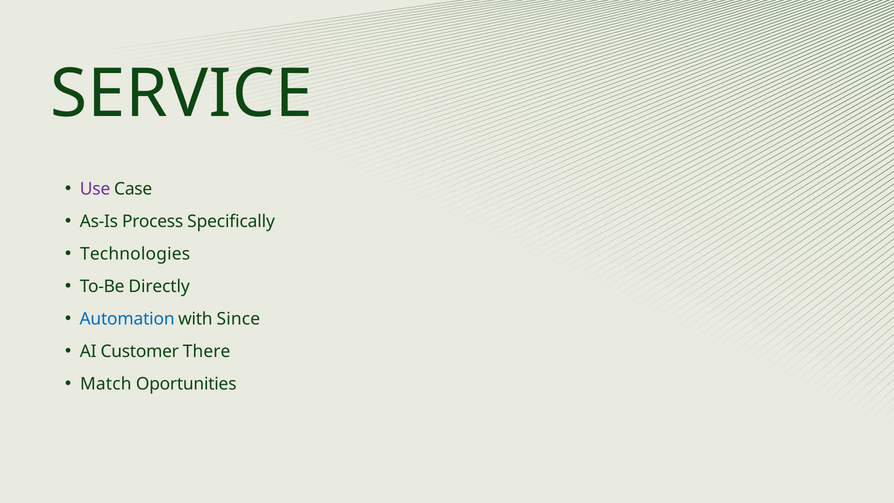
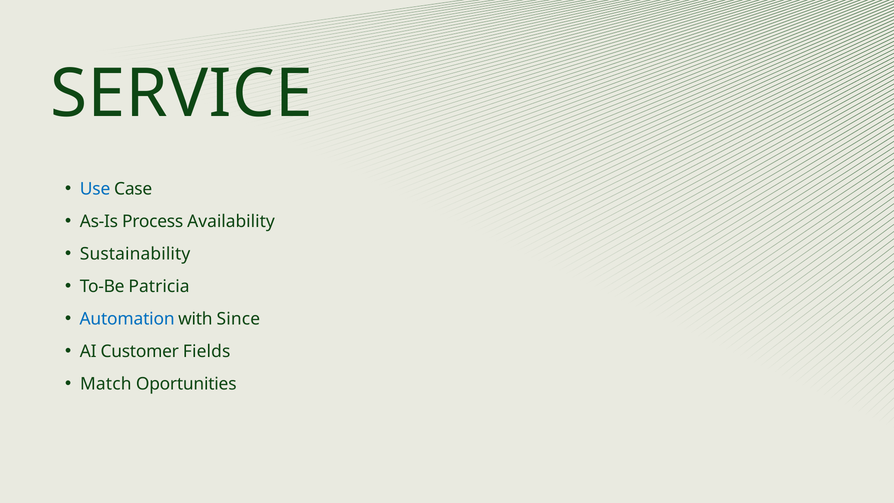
Use colour: purple -> blue (95, 189)
Specifically: Specifically -> Availability (231, 222)
Technologies: Technologies -> Sustainability (135, 254)
Directly: Directly -> Patricia (159, 287)
There: There -> Fields (207, 352)
